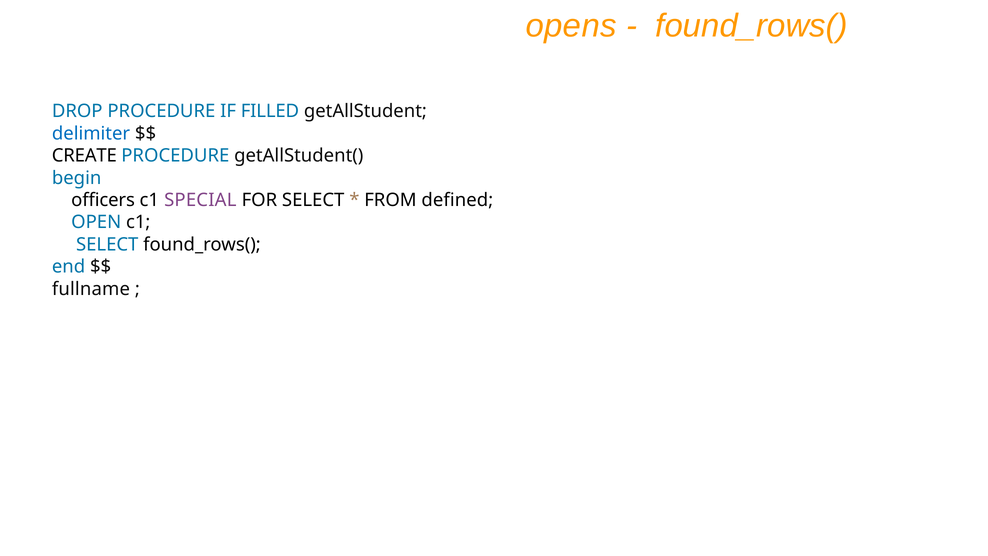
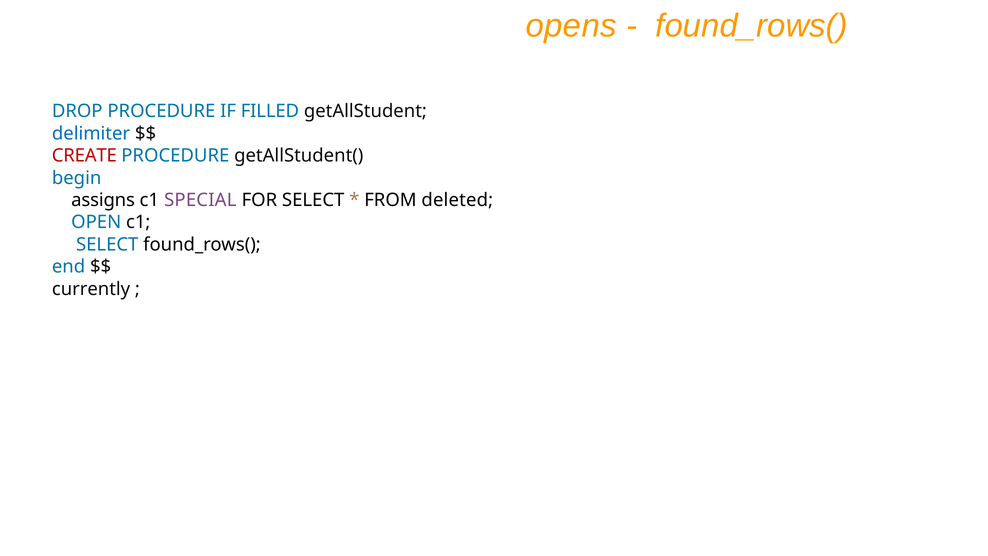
CREATE colour: black -> red (84, 156)
officers: officers -> assigns (103, 200)
defined: defined -> deleted (457, 200)
fullname: fullname -> currently (91, 289)
